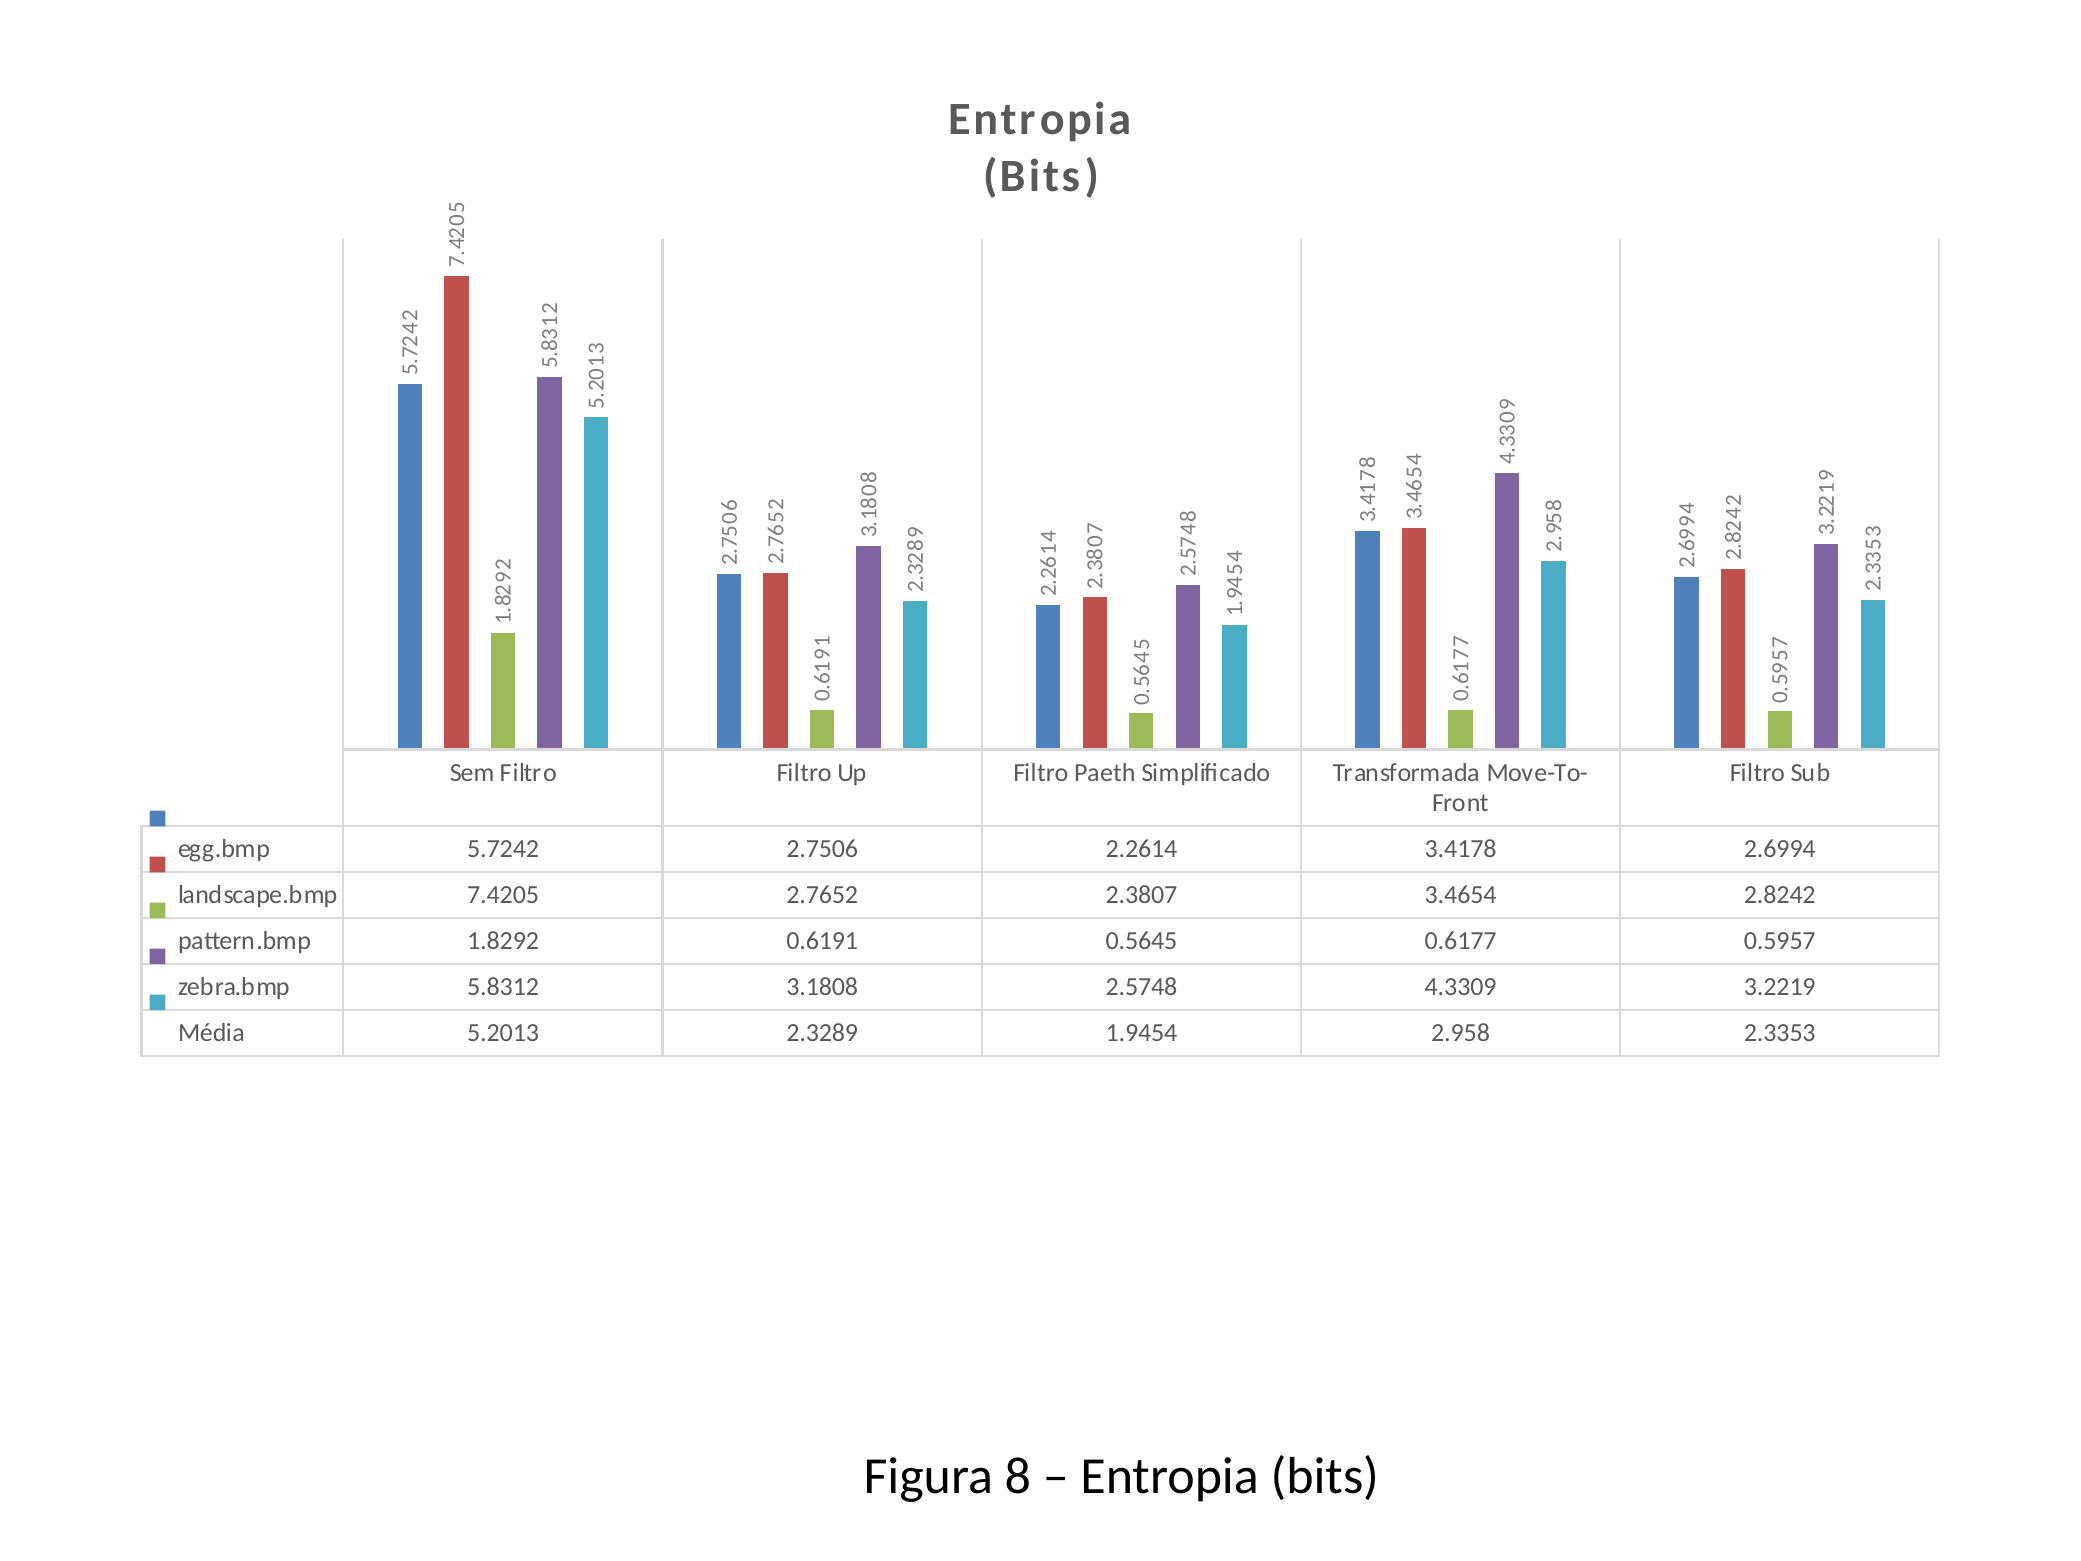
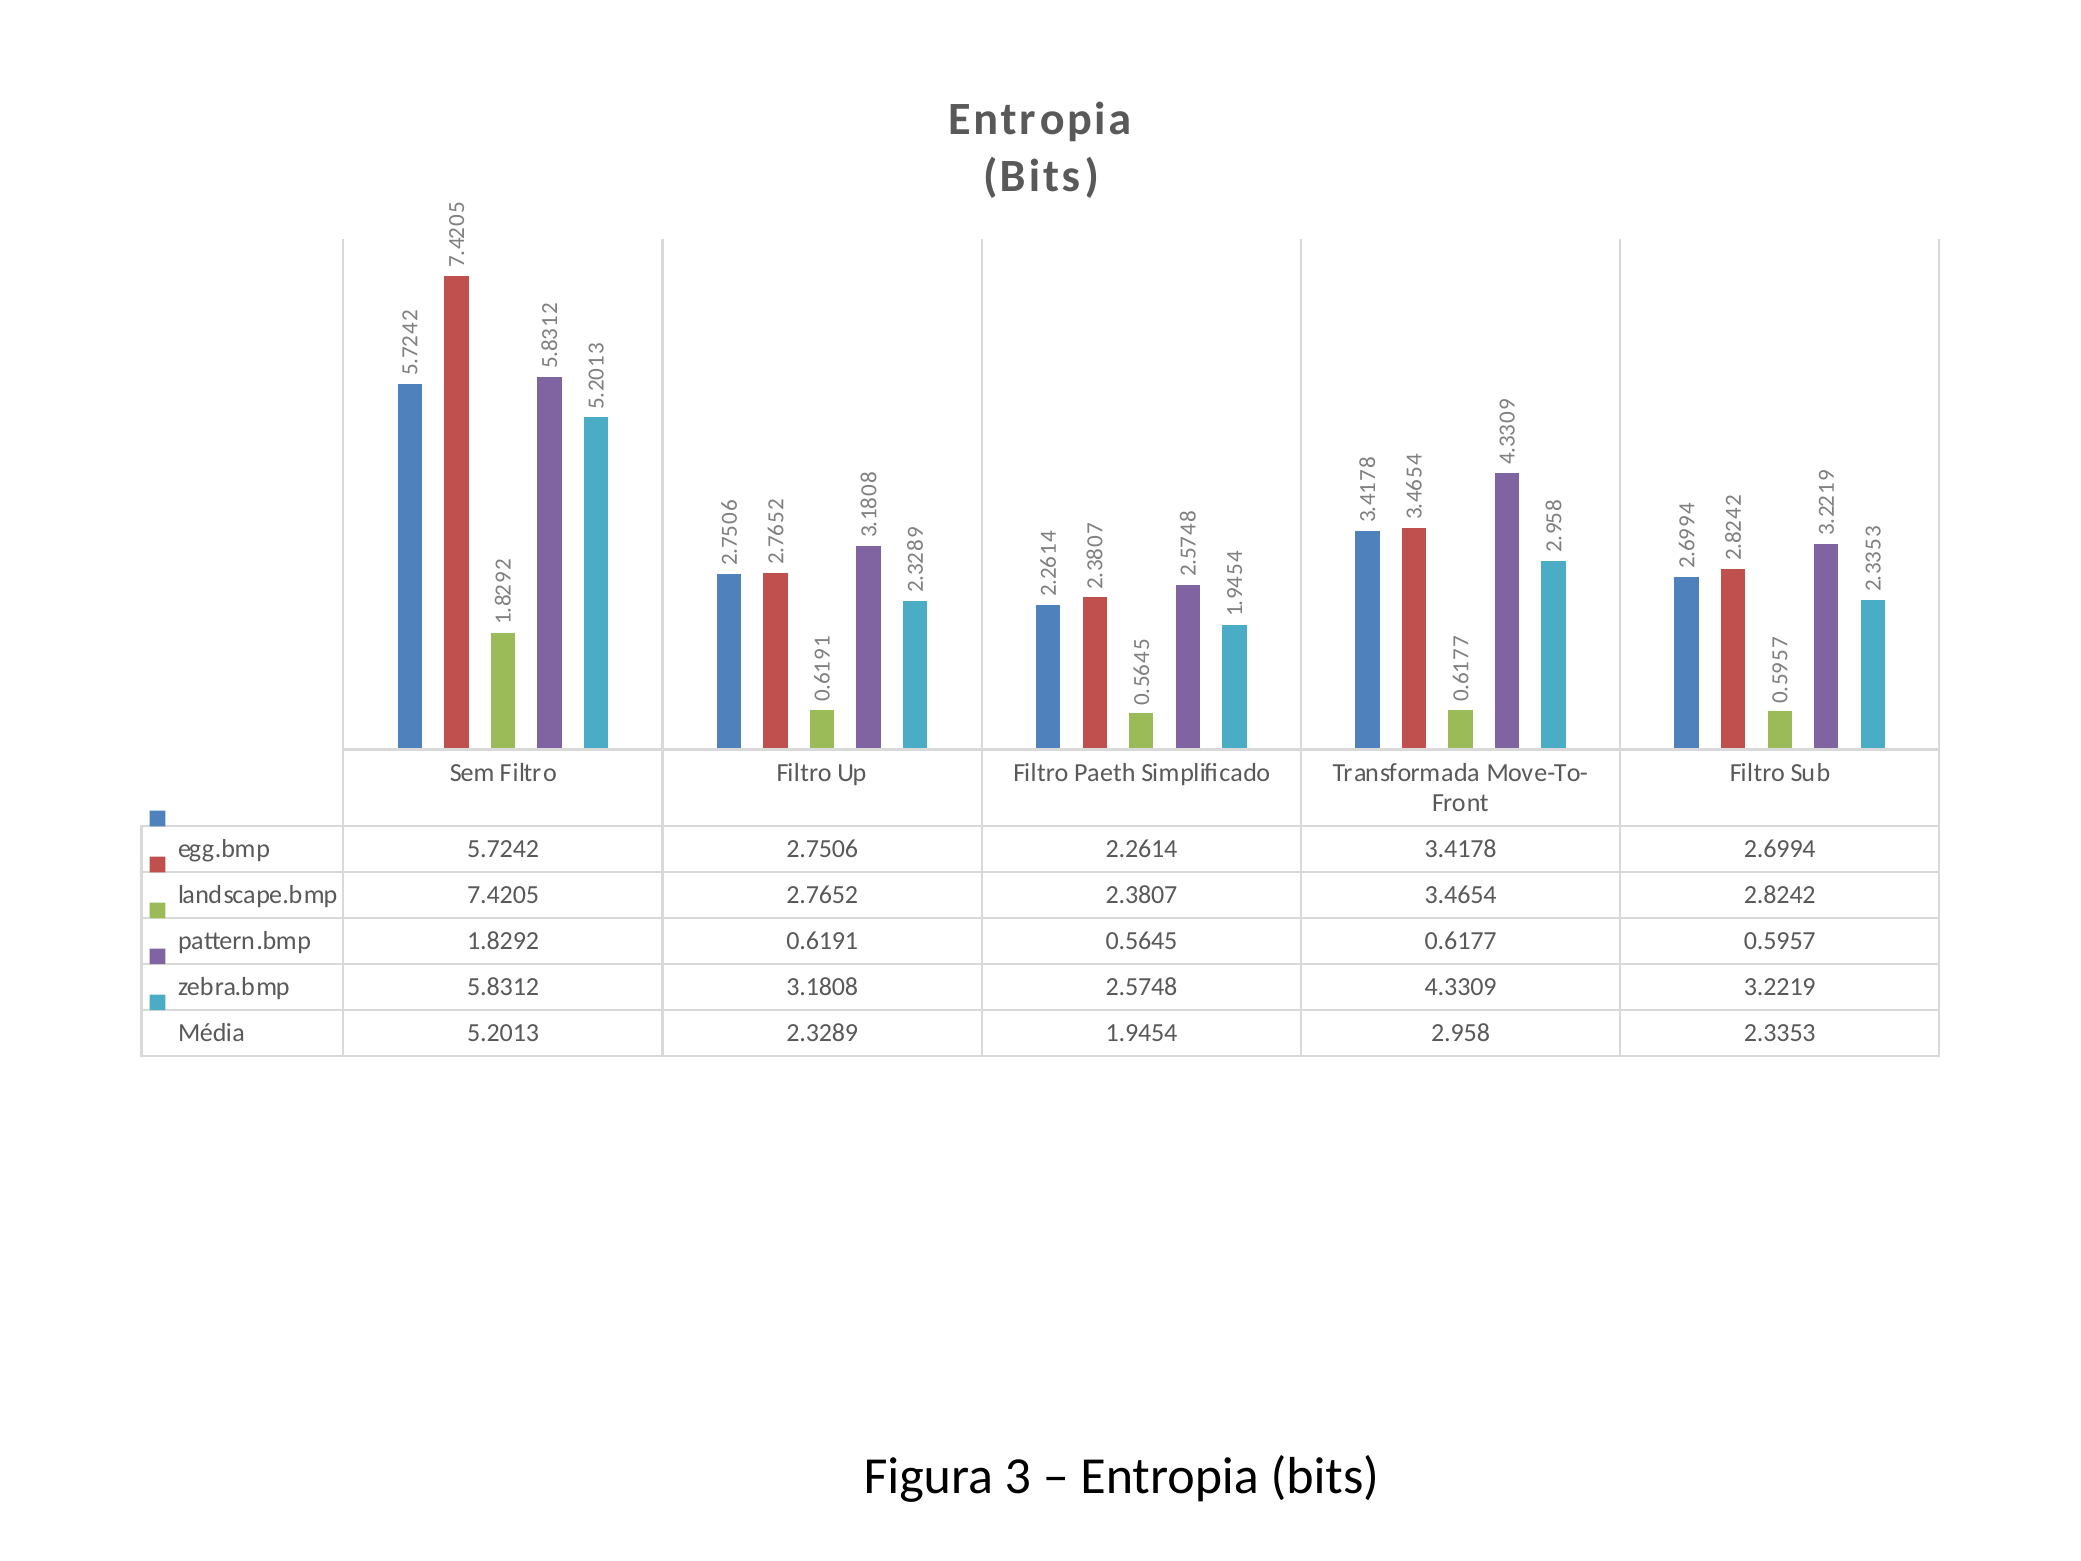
Figura 8: 8 -> 3 (1018, 1476)
